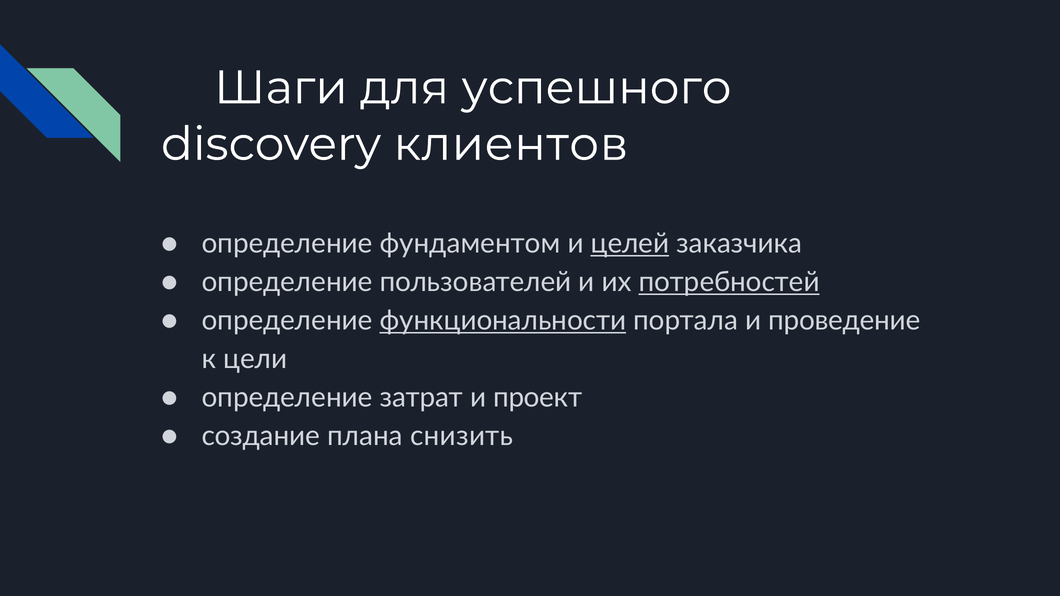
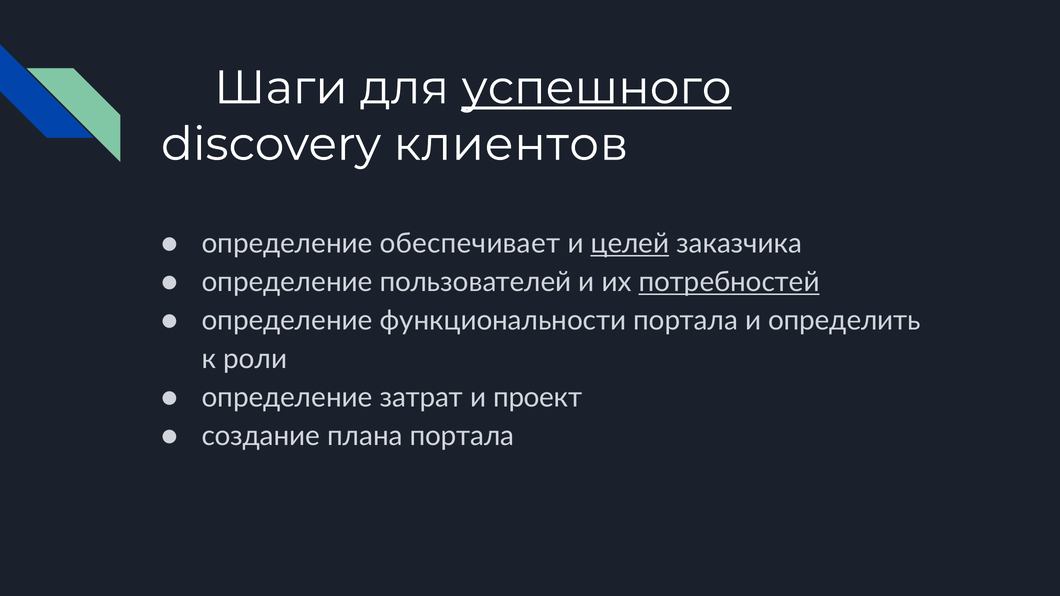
успешного underline: none -> present (597, 88)
фундаментом: фундаментом -> обеспечивает (470, 244)
функциональности underline: present -> none (503, 321)
проведение: проведение -> определить (844, 321)
цели: цели -> роли (255, 359)
плана снизить: снизить -> портала (462, 436)
